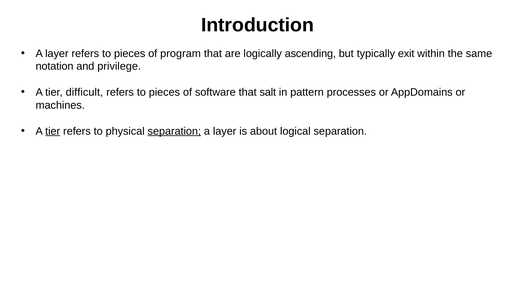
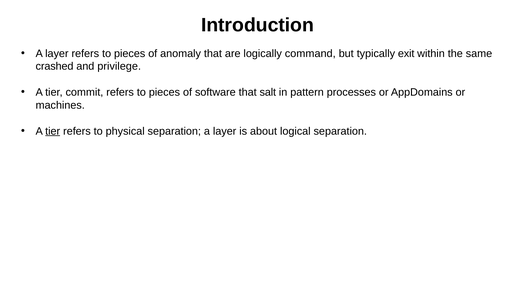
program: program -> anomaly (181, 53)
ascending: ascending -> command (310, 53)
notation: notation -> crashed (55, 66)
difficult: difficult -> commit (84, 92)
separation underline: present -> none (174, 131)
